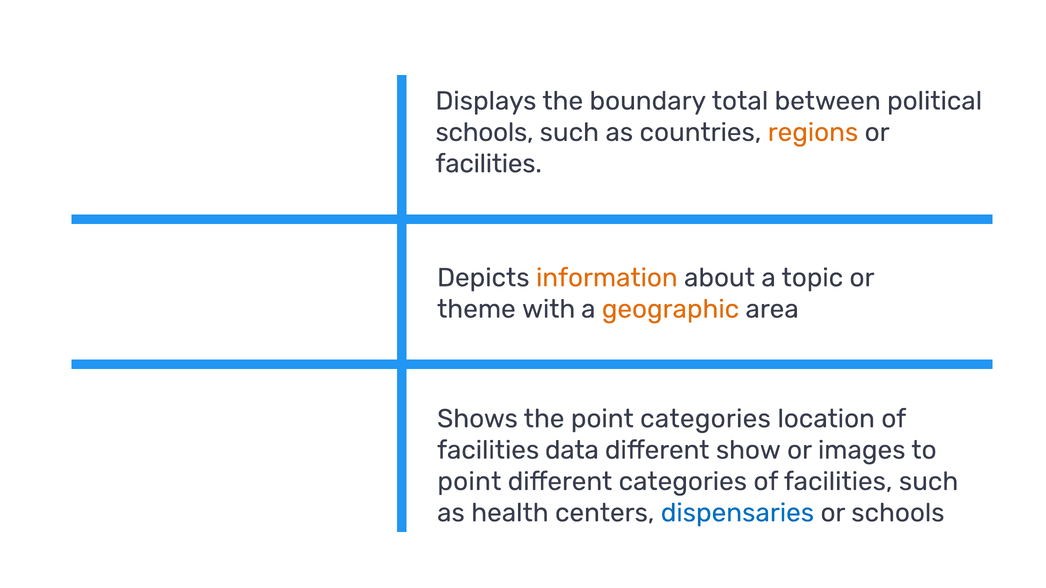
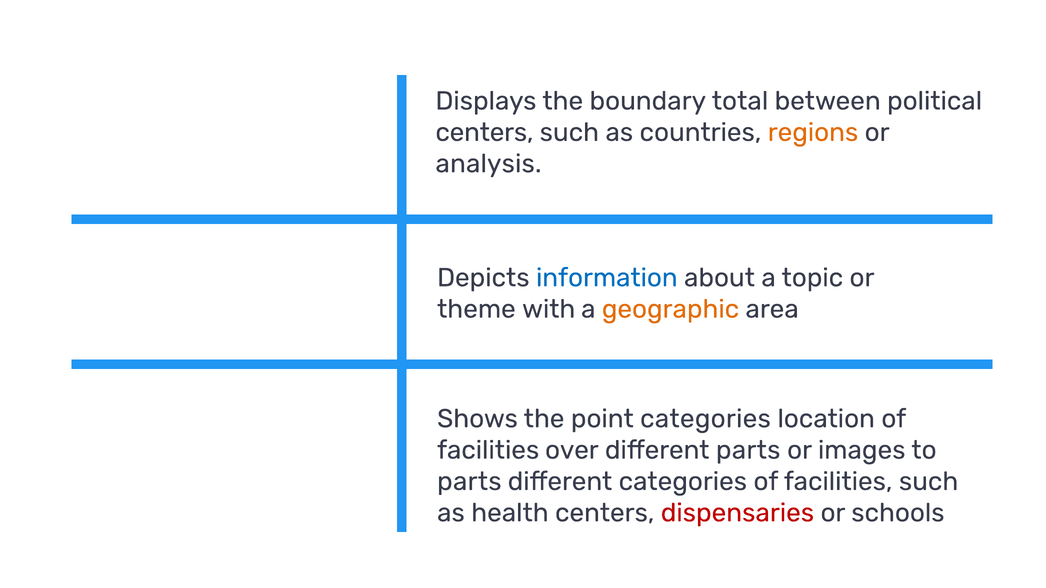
schools: schools -> centers (484, 132)
facilities: facilities -> analysis (488, 164)
information colour: orange -> blue (607, 278)
data: data -> over (572, 450)
different show: show -> parts (748, 450)
point: point -> parts (469, 482)
dispensaries colour: blue -> red (737, 513)
